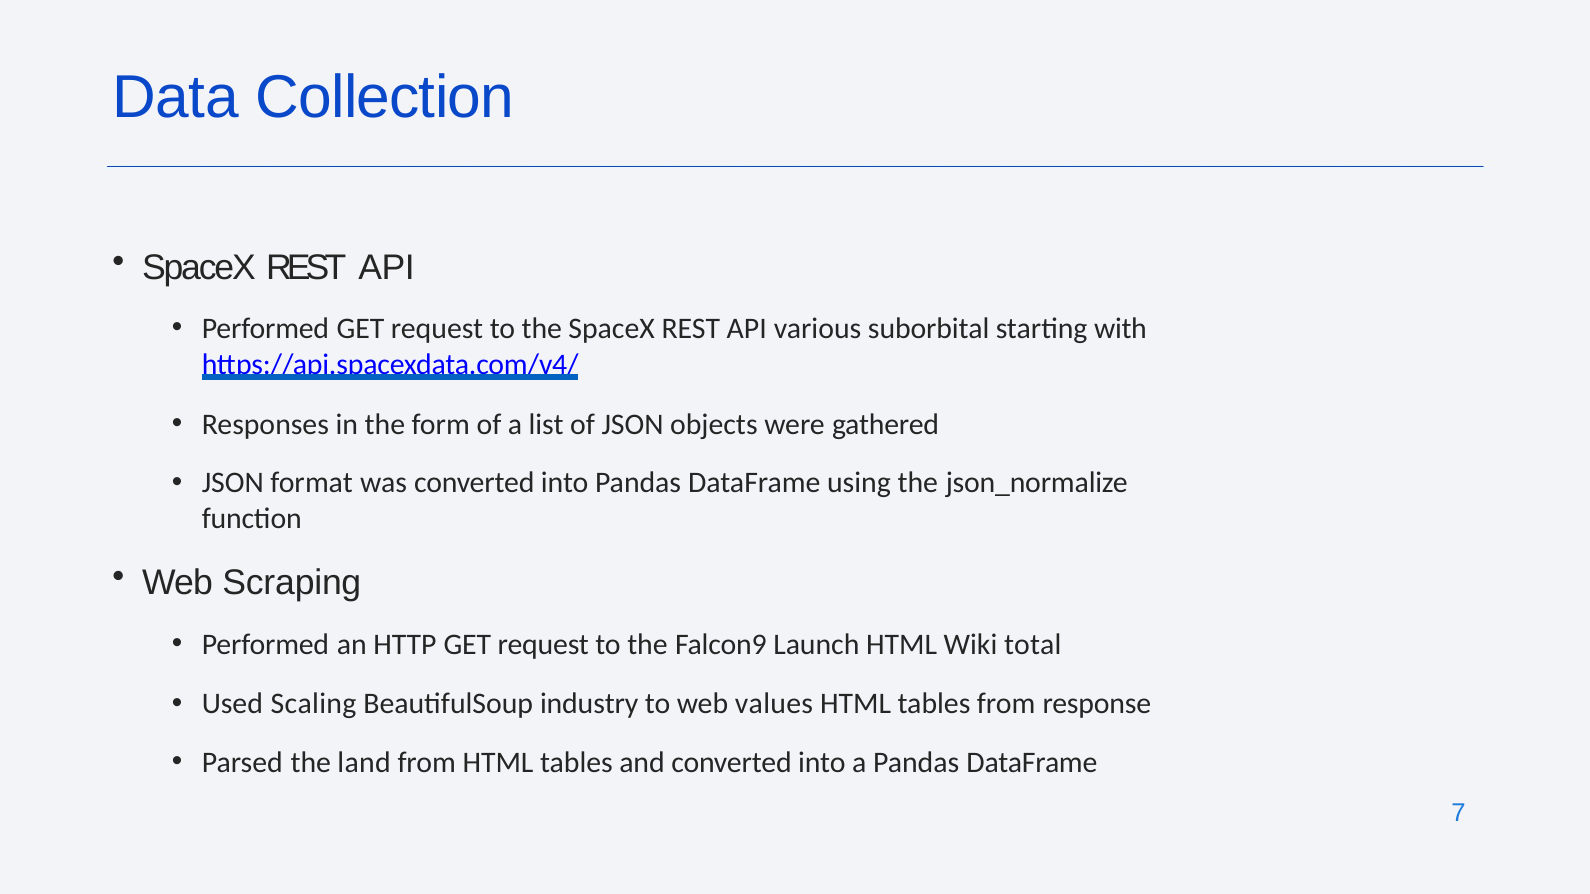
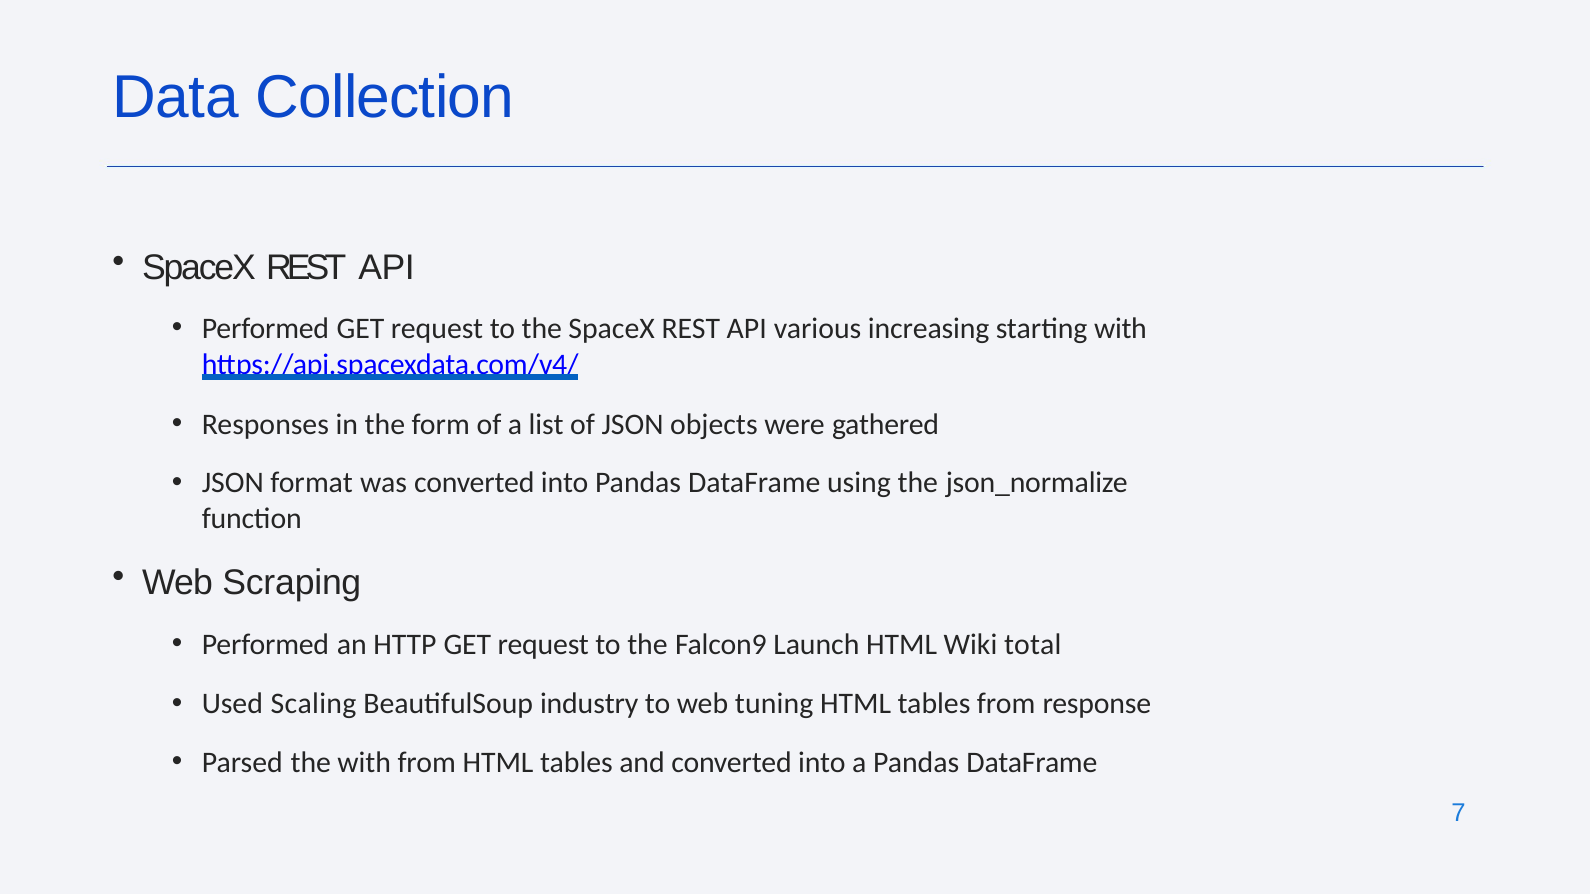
suborbital: suborbital -> increasing (929, 329)
values: values -> tuning (774, 704)
the land: land -> with (364, 763)
